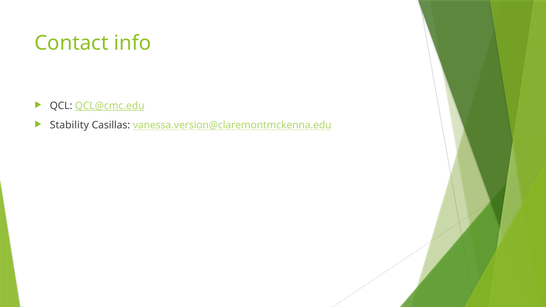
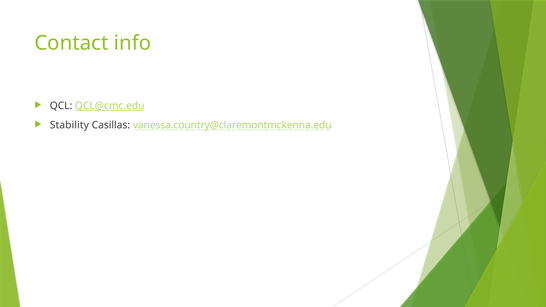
vanessa.version@claremontmckenna.edu: vanessa.version@claremontmckenna.edu -> vanessa.country@claremontmckenna.edu (232, 125)
